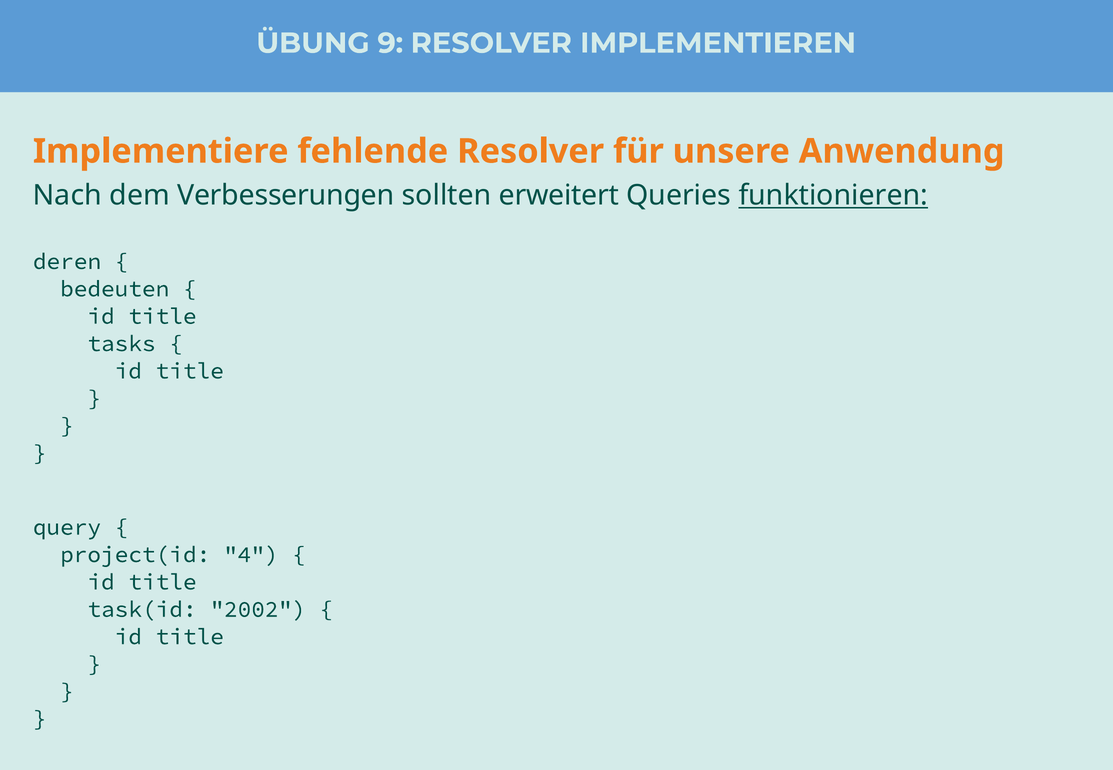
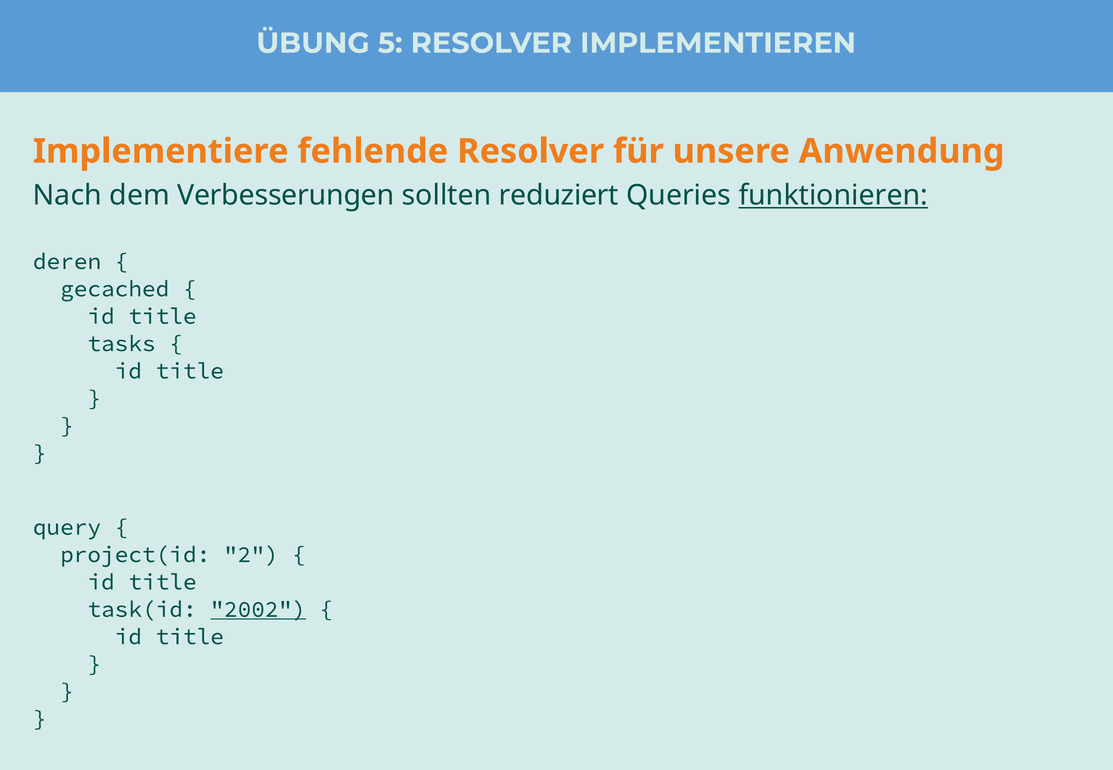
9: 9 -> 5 (390, 43)
erweitert: erweitert -> reduziert (559, 196)
bedeuten: bedeuten -> gecached (115, 289)
4: 4 -> 2 (251, 555)
2002 underline: none -> present (258, 610)
